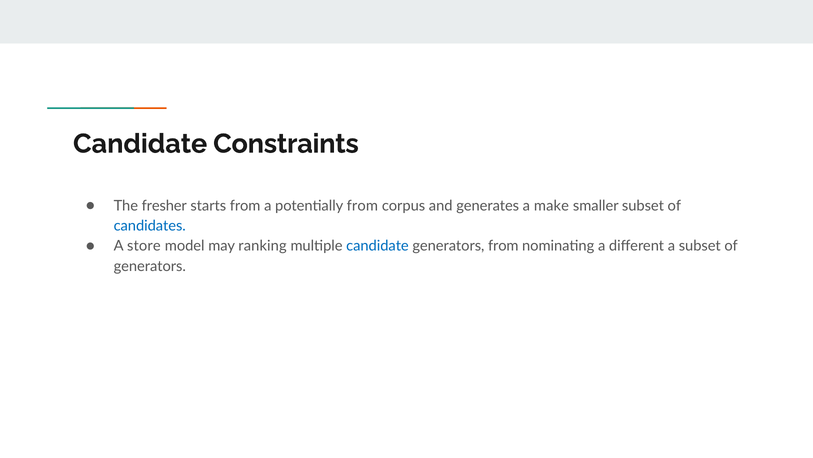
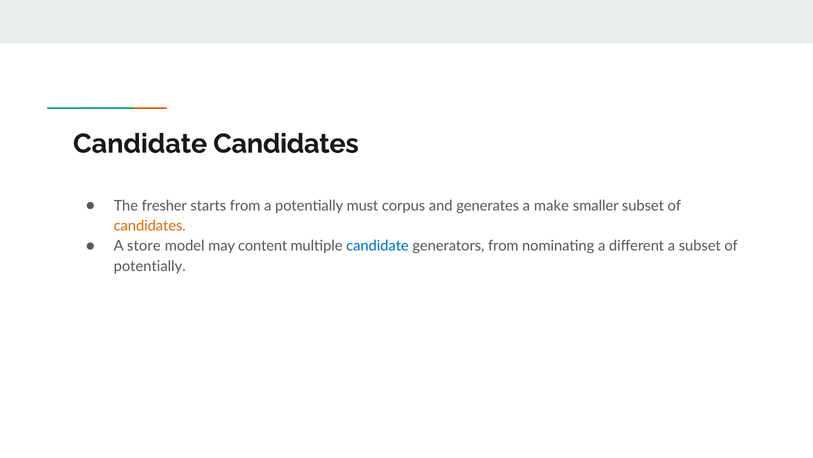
Candidate Constraints: Constraints -> Candidates (286, 144)
potentially from: from -> must (362, 205)
candidates colour: blue -> orange (150, 226)
ranking: ranking -> content (263, 246)
generators: generators -> potentially (150, 266)
